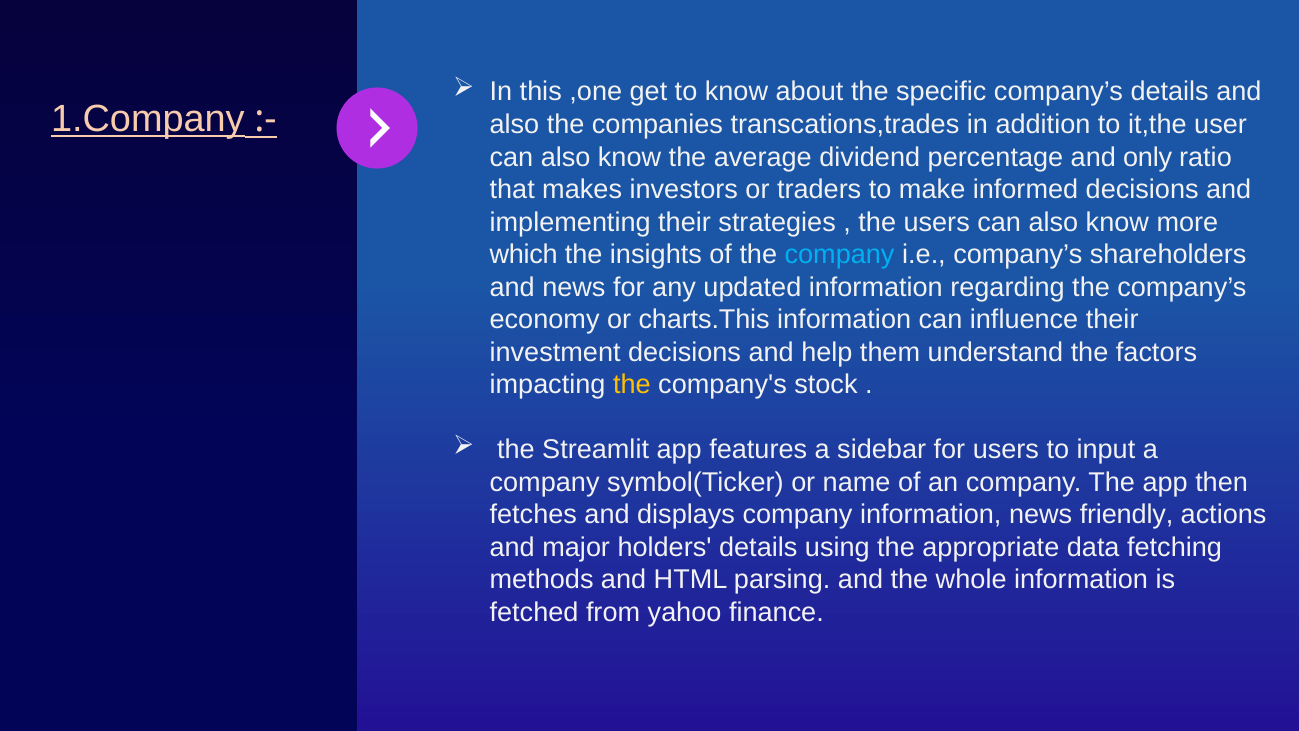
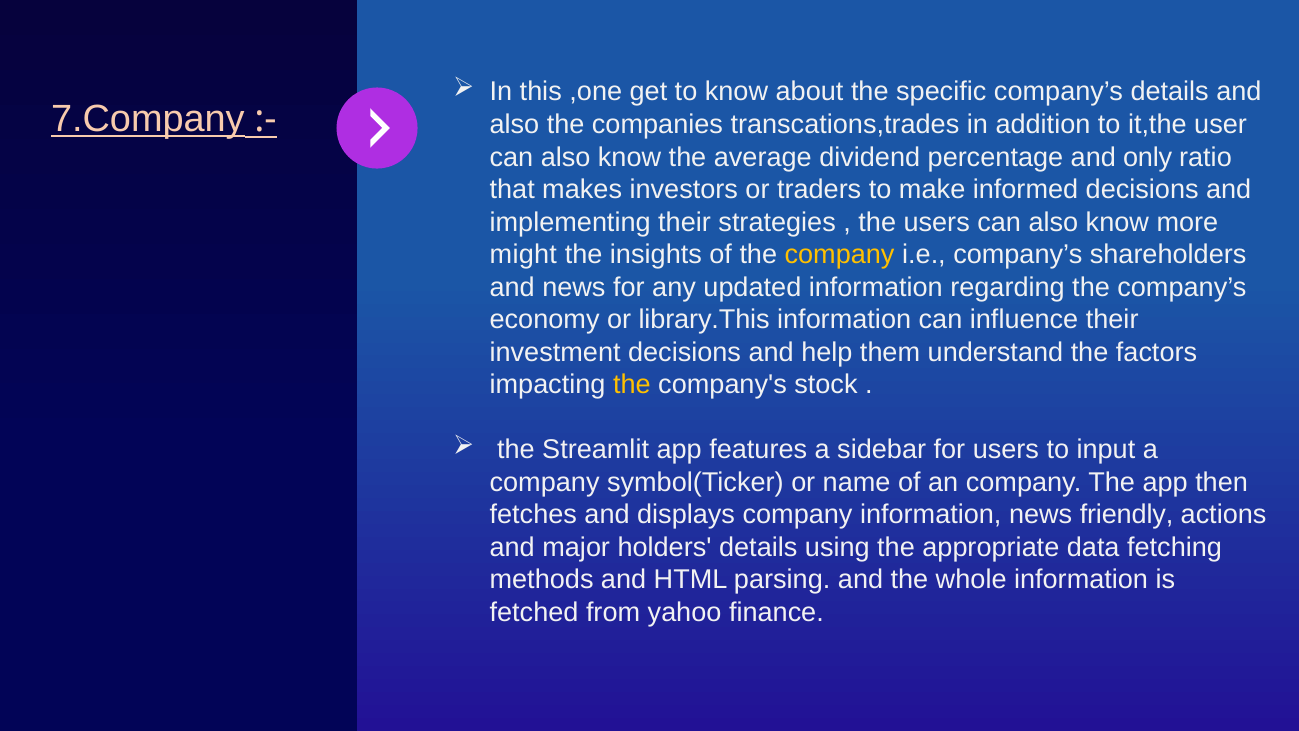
1.Company: 1.Company -> 7.Company (148, 119)
which: which -> might (523, 254)
company colour: light blue -> yellow (840, 254)
charts.This: charts.This -> library.This (704, 319)
